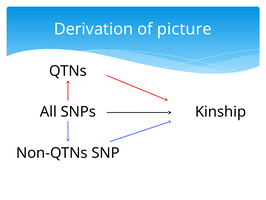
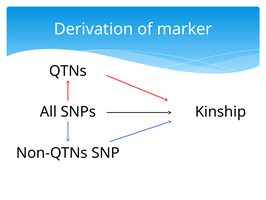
picture: picture -> marker (184, 29)
